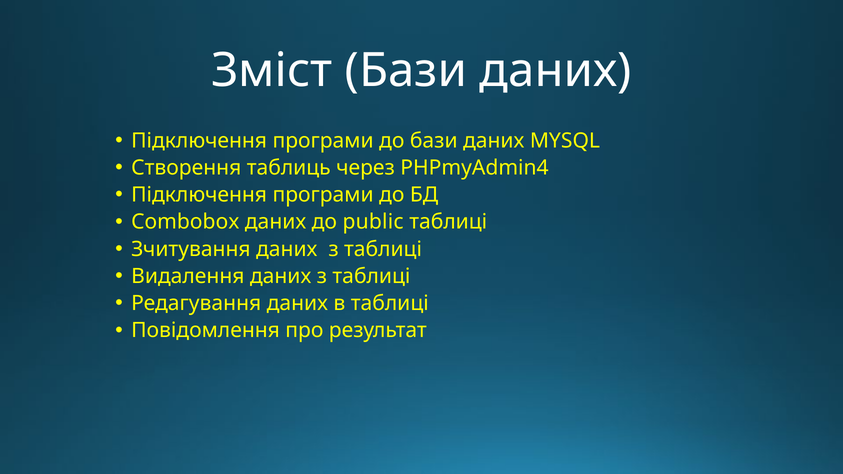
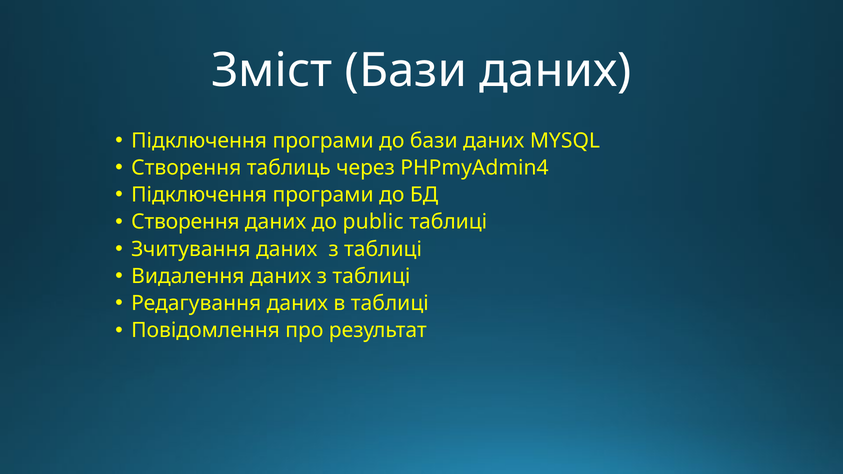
Combobox: Combobox -> Створення (185, 222)
